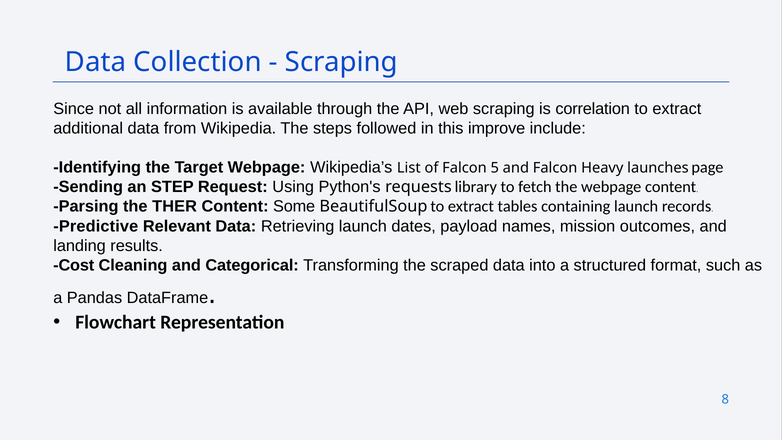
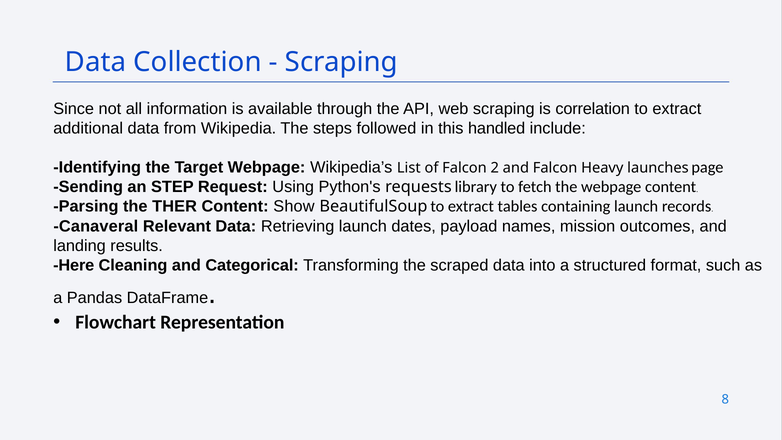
improve: improve -> handled (497, 128)
5: 5 -> 2 (495, 168)
Some: Some -> Show (294, 207)
Predictive: Predictive -> Canaveral (96, 226)
Cost: Cost -> Here (74, 265)
